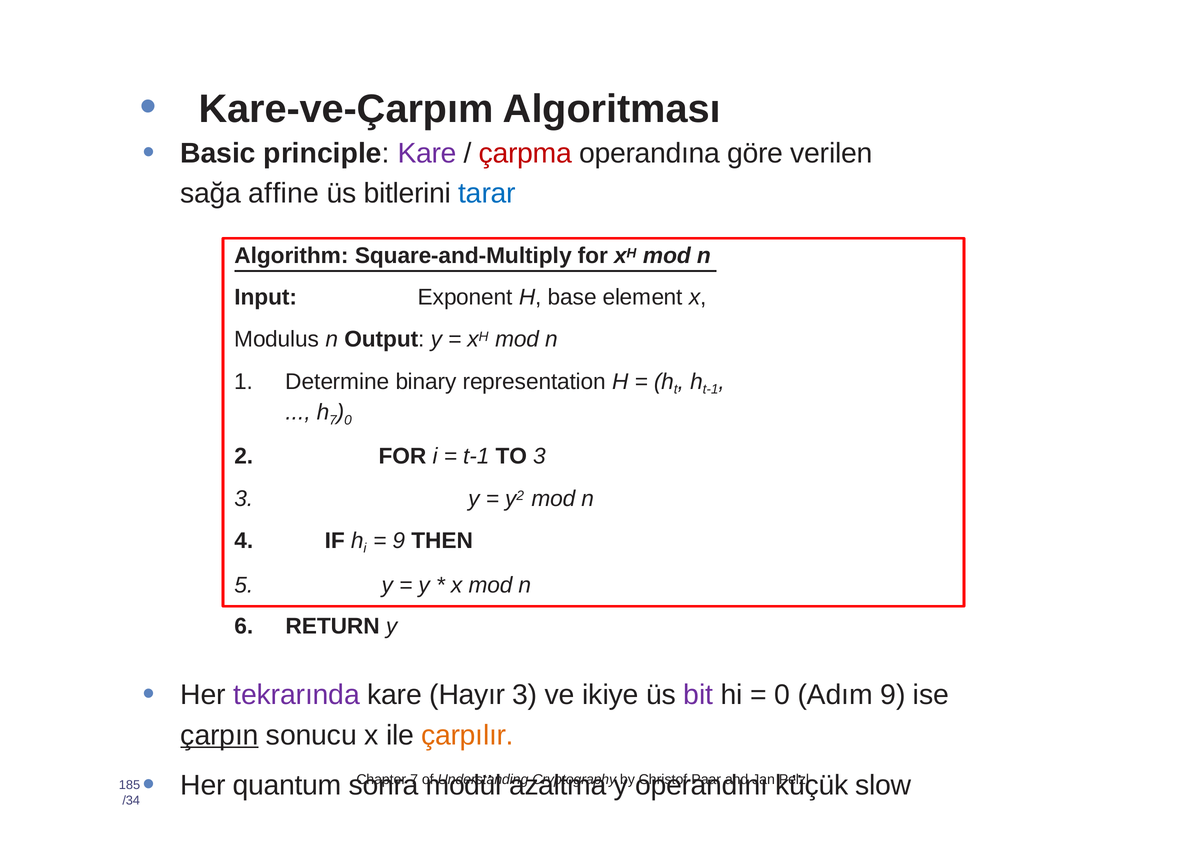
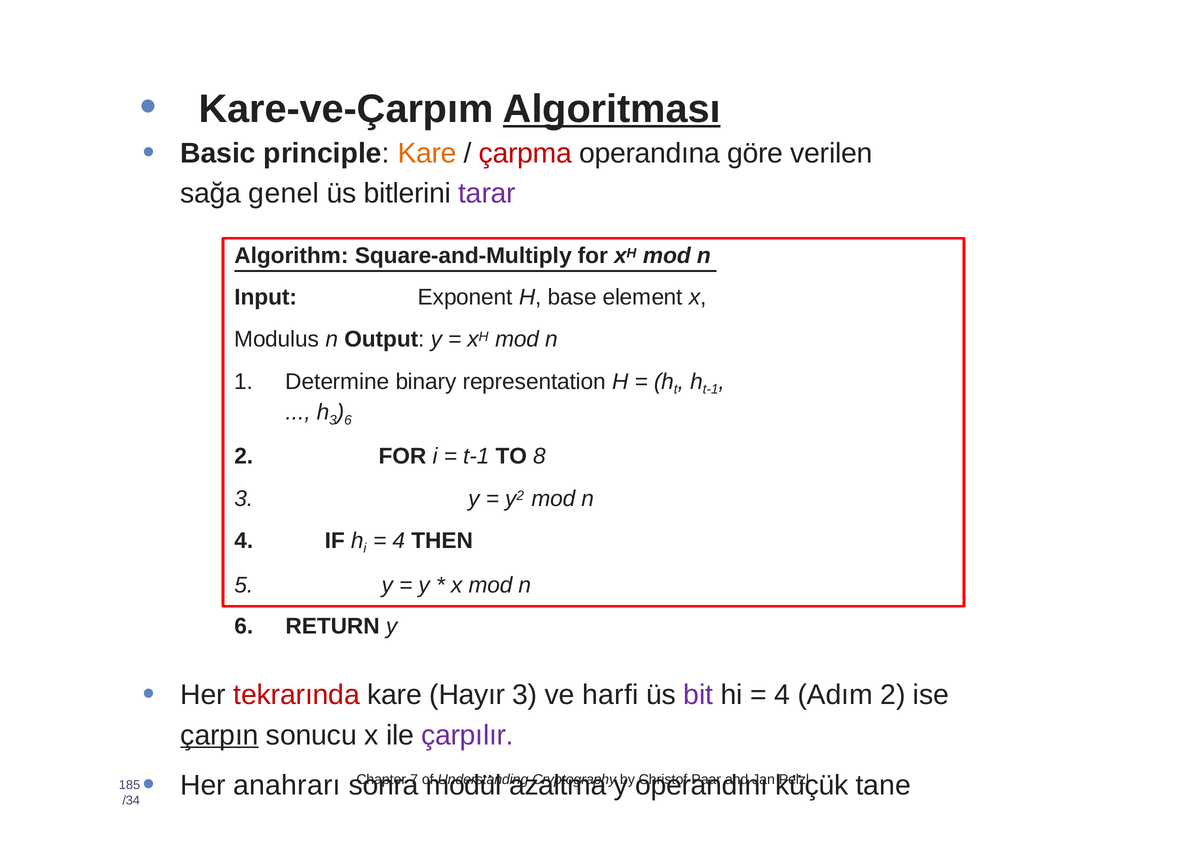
Algoritması underline: none -> present (612, 109)
Kare colour: purple -> orange (427, 153)
affine: affine -> genel (284, 194)
tarar colour: blue -> purple (487, 194)
h 7: 7 -> 3 (333, 420)
0: 0 -> 6 (348, 420)
TO 3: 3 -> 8 (539, 456)
9: 9 -> 4 (399, 541)
tekrarında colour: purple -> red (297, 695)
ikiye: ikiye -> harfi (610, 695)
0: 0 -> 4 (782, 695)
Adım 9: 9 -> 2 (893, 695)
çarpılır colour: orange -> purple (468, 735)
quantum: quantum -> anahrarı (287, 785)
slow: slow -> tane (883, 785)
